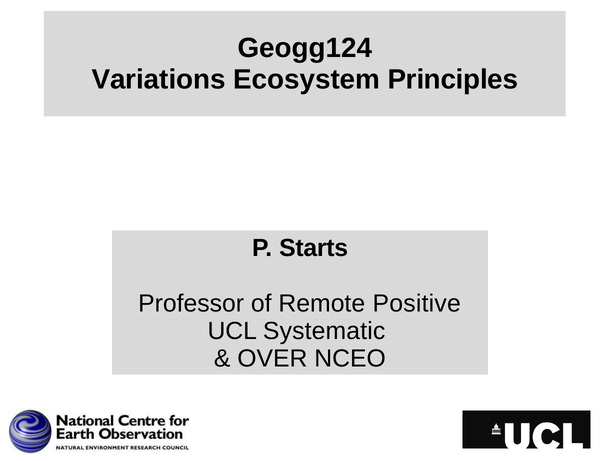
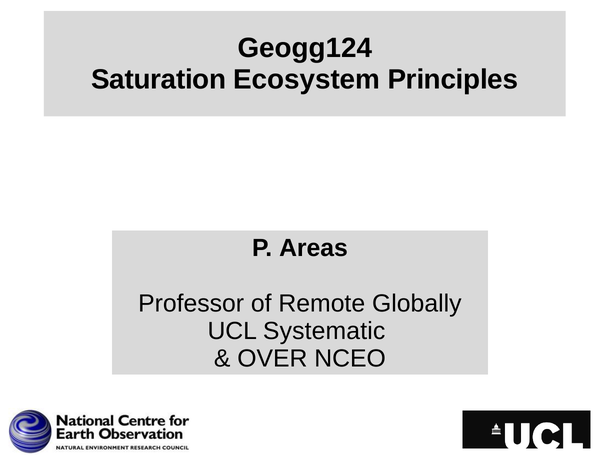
Variations: Variations -> Saturation (159, 79)
Starts: Starts -> Areas (314, 248)
Positive: Positive -> Globally (417, 303)
